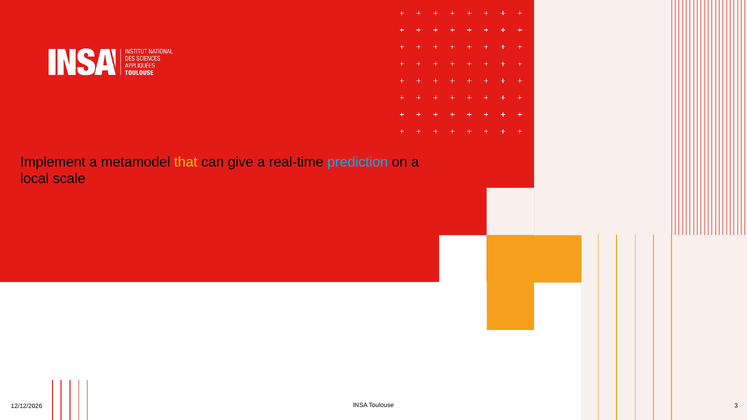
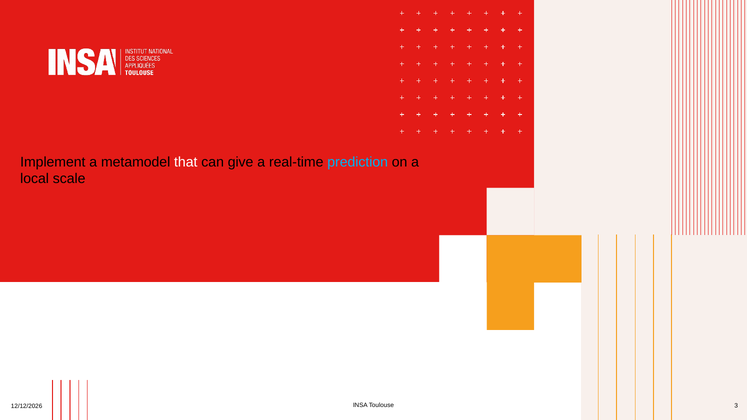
that colour: yellow -> white (186, 162)
